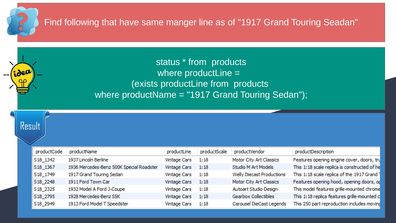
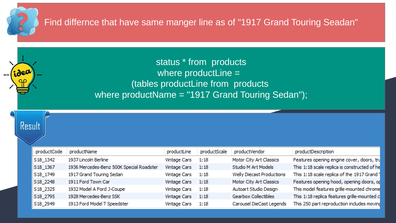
following: following -> differnce (82, 22)
exists: exists -> tables (145, 84)
